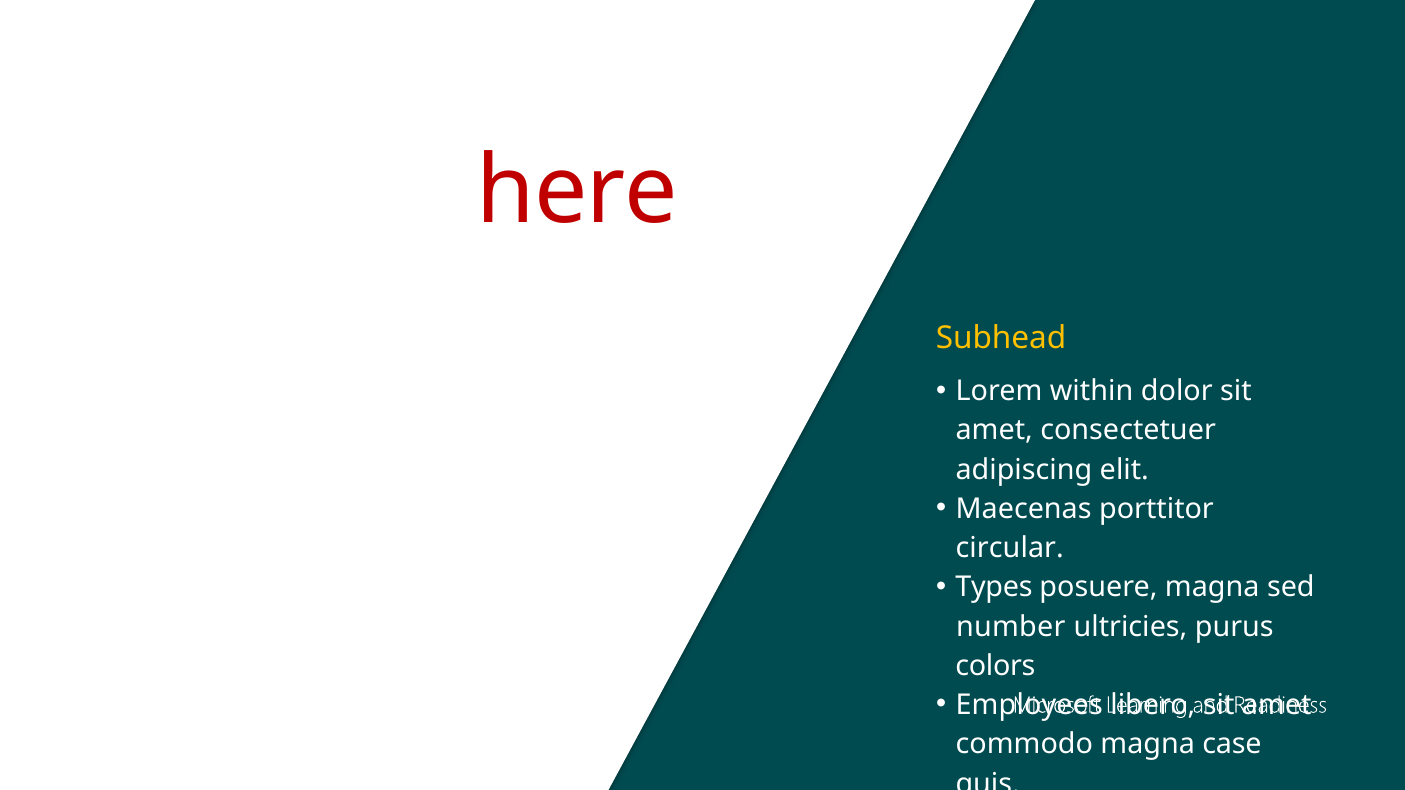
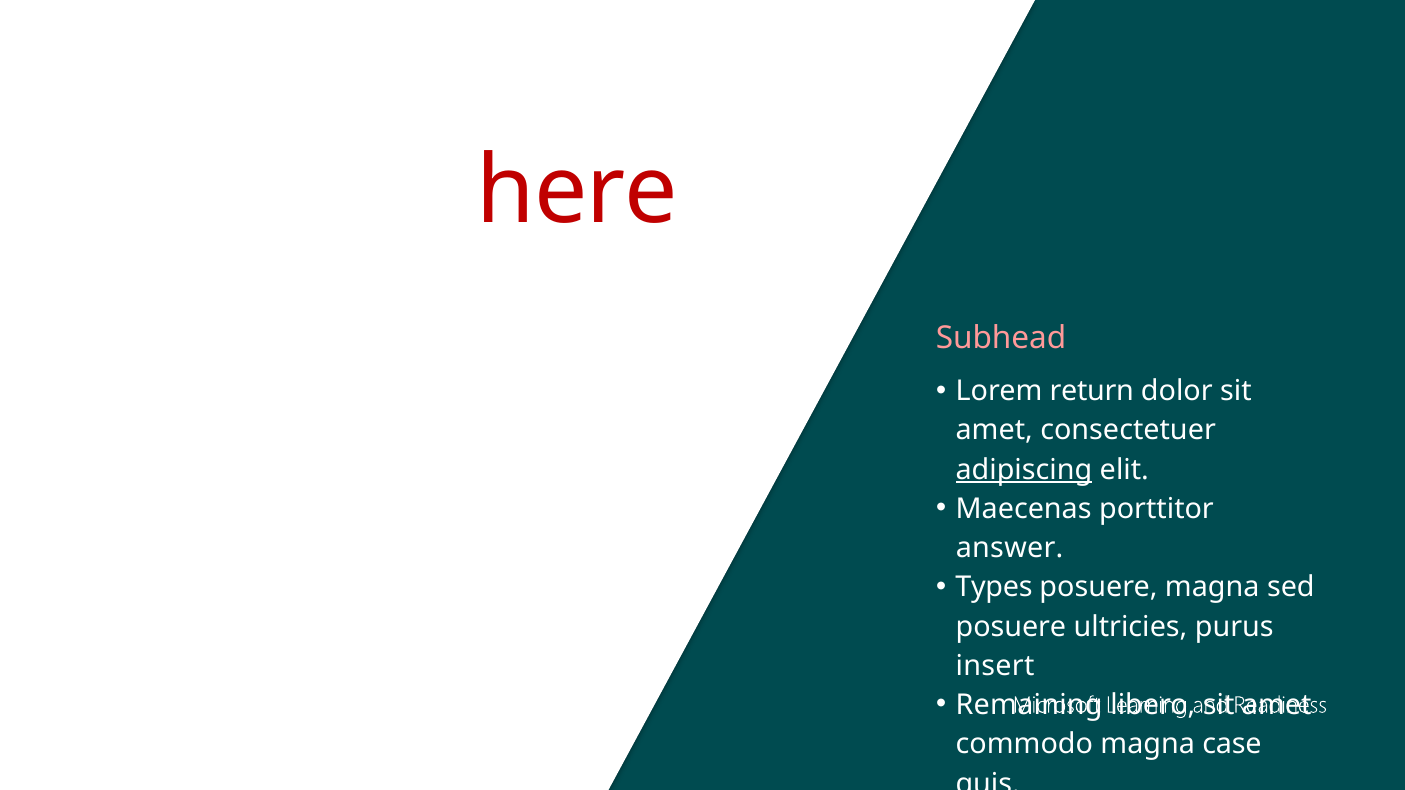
Subhead colour: yellow -> pink (1001, 338)
within: within -> return (1092, 391)
adipiscing underline: none -> present (1024, 470)
circular: circular -> answer (1010, 548)
number: number -> posuere (1011, 627)
colors: colors -> insert (995, 666)
Employees: Employees -> Remaining (1029, 705)
